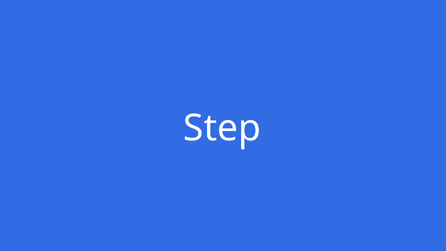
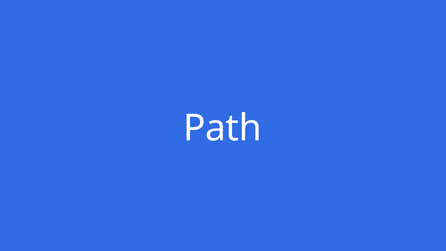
Step: Step -> Path (222, 128)
